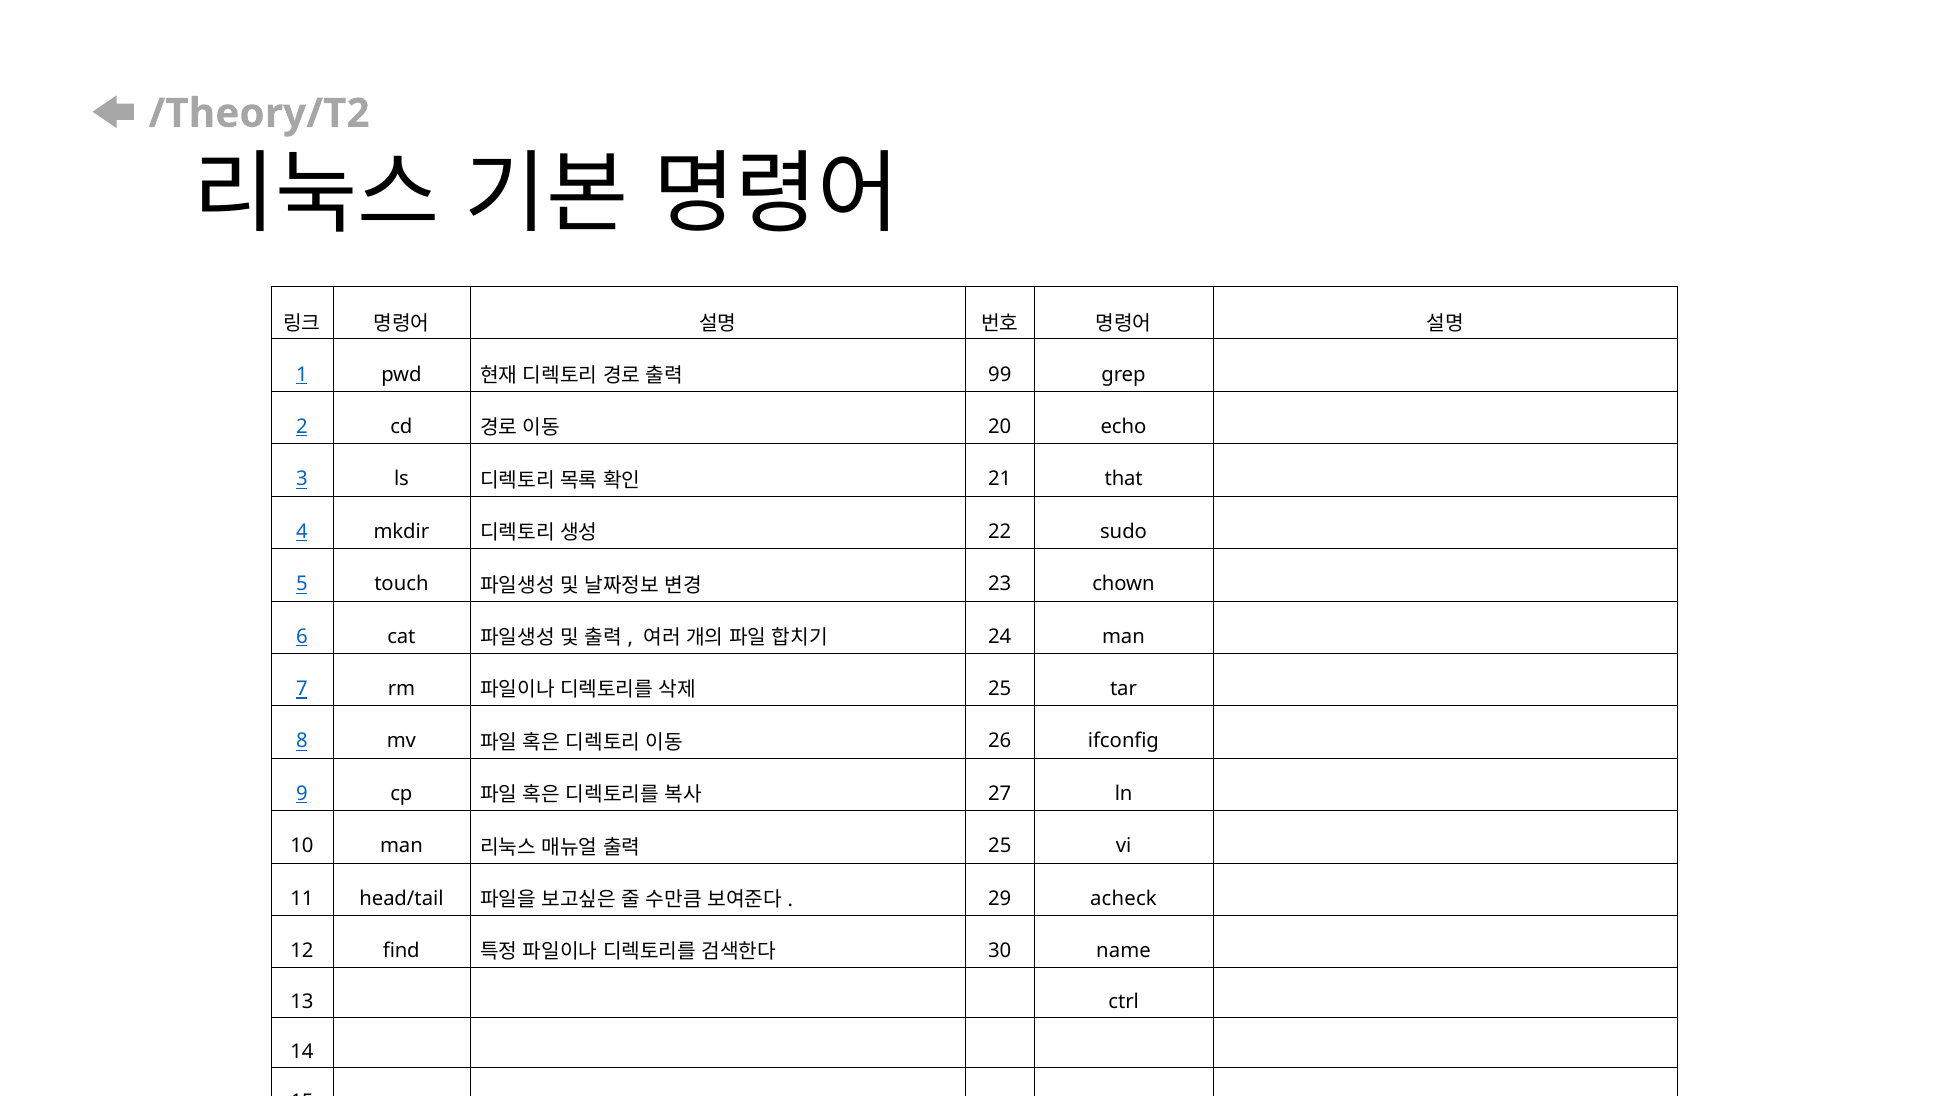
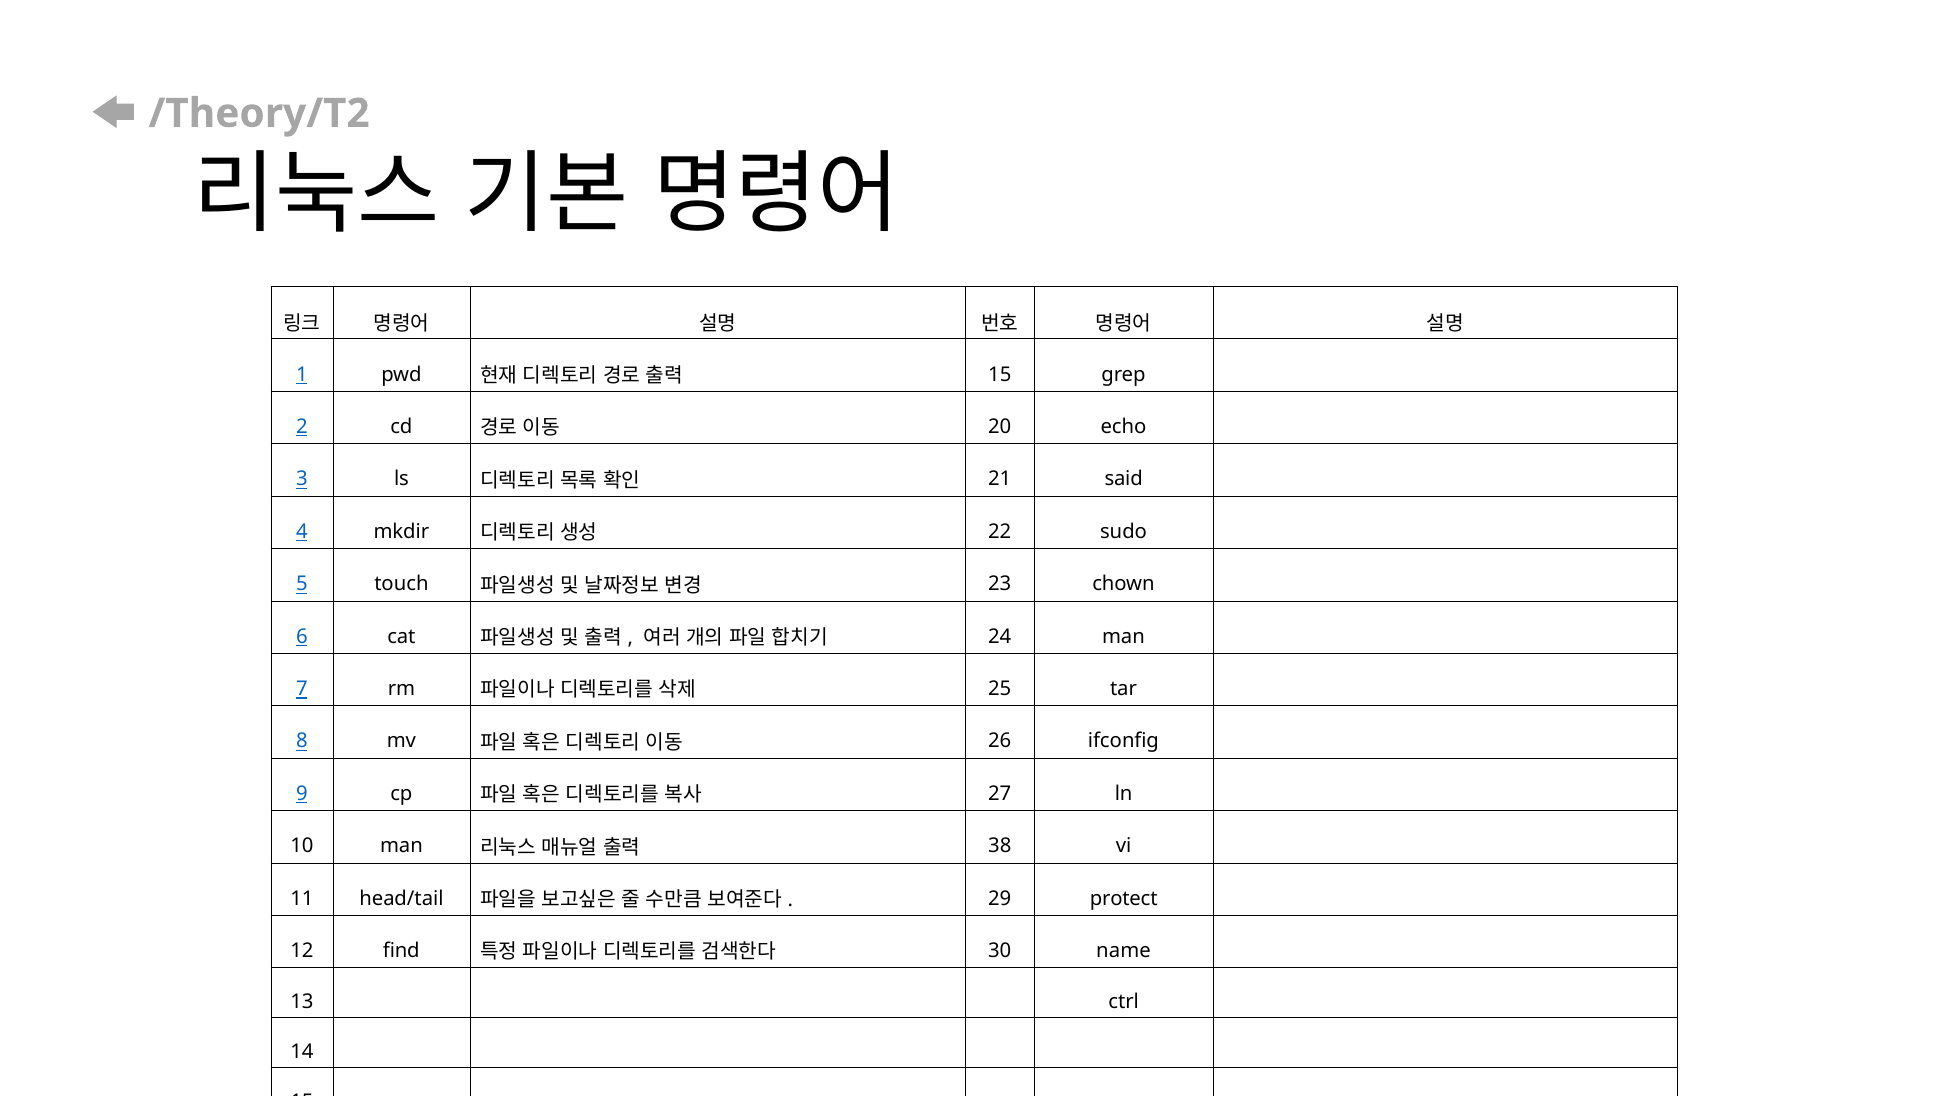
99: 99 -> 15 (1000, 374)
that: that -> said (1124, 479)
25: 25 -> 38 (1000, 846)
acheck: acheck -> protect (1124, 898)
